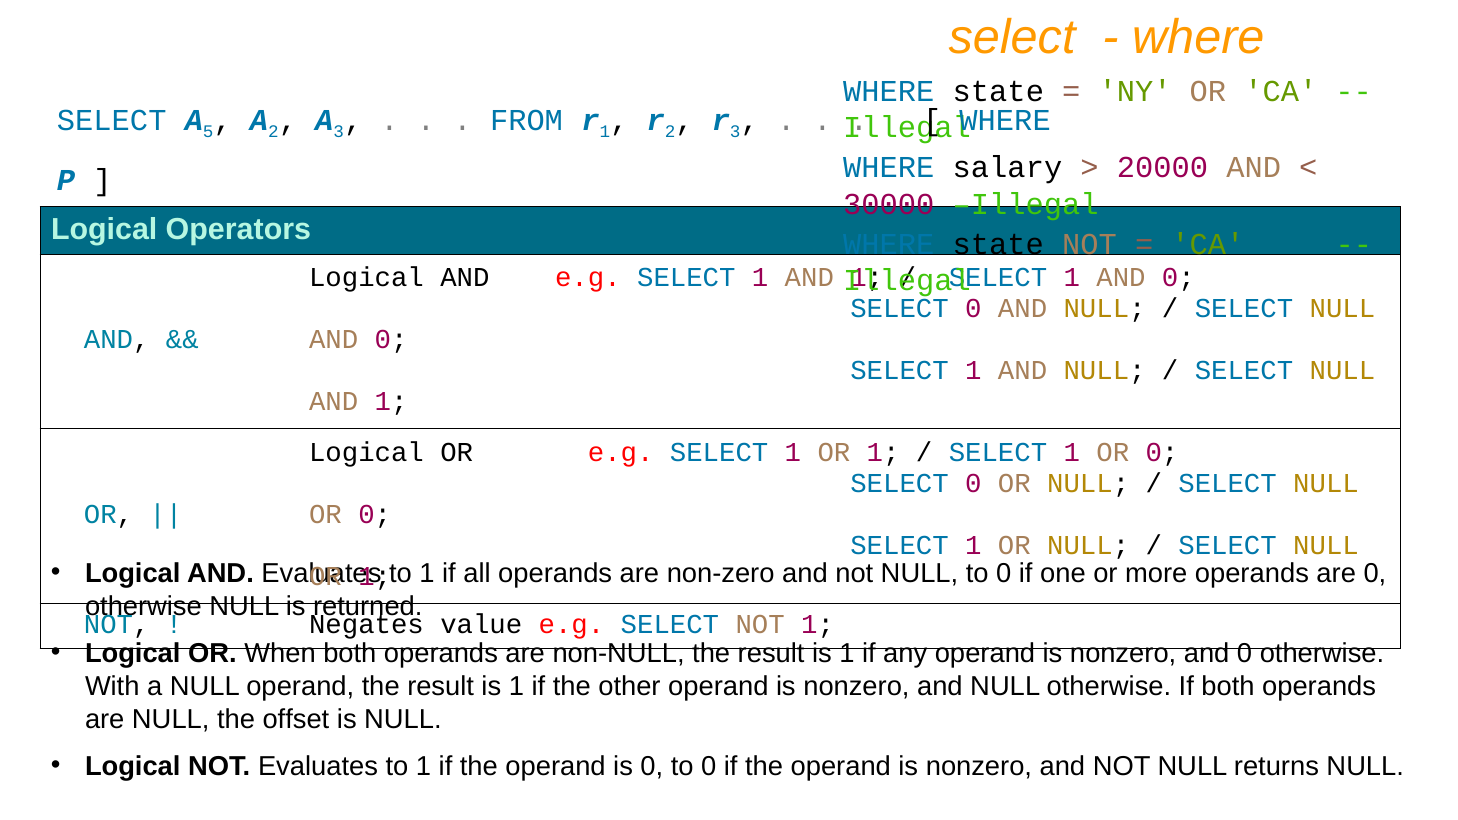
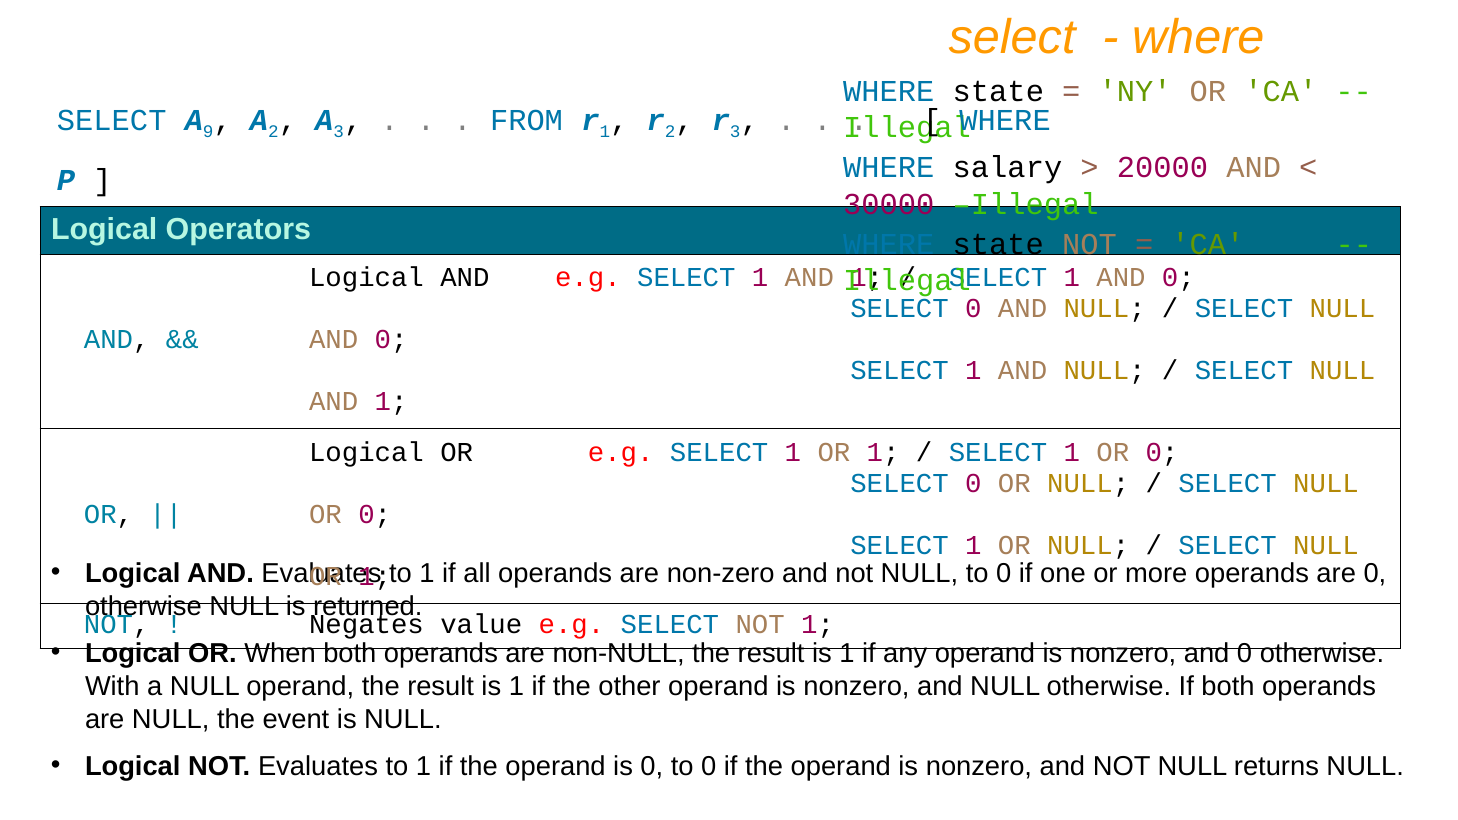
5: 5 -> 9 (208, 132)
offset: offset -> event (296, 719)
